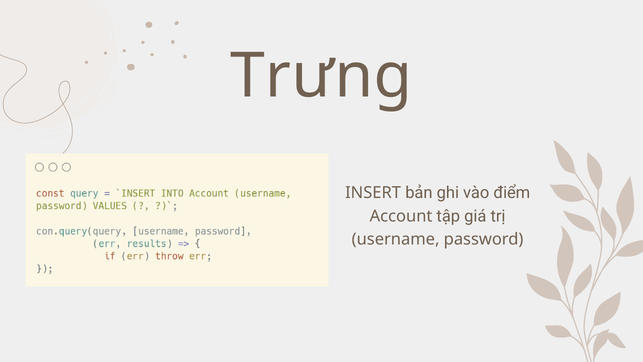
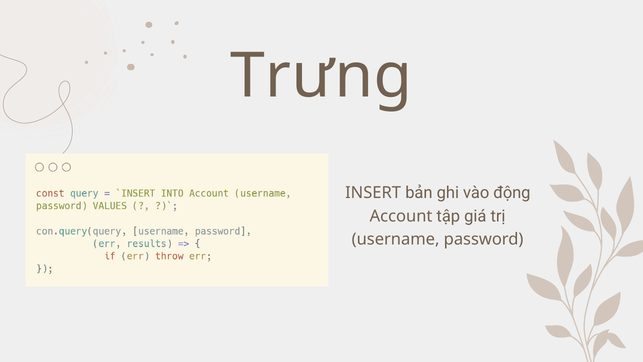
điểm: điểm -> động (512, 193)
